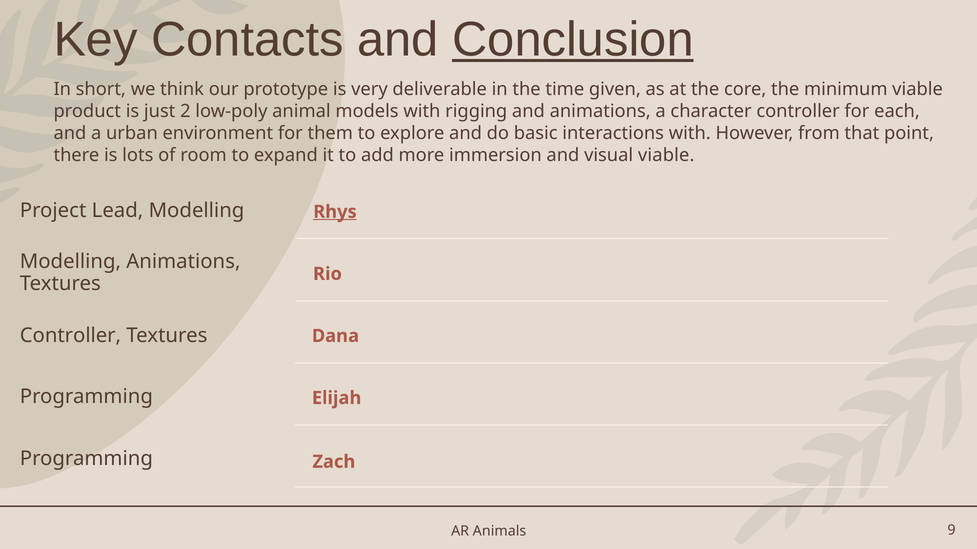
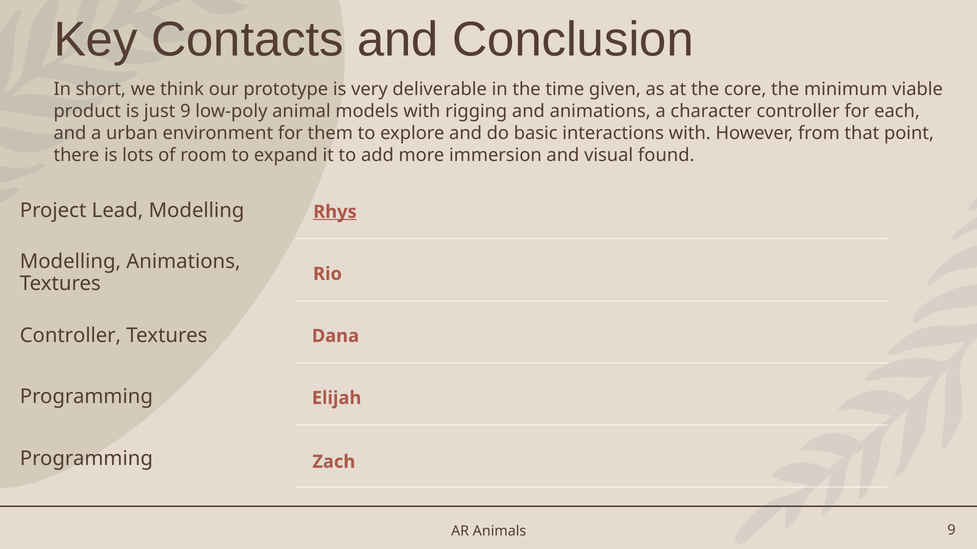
Conclusion underline: present -> none (573, 40)
just 2: 2 -> 9 (185, 111)
visual viable: viable -> found (666, 155)
